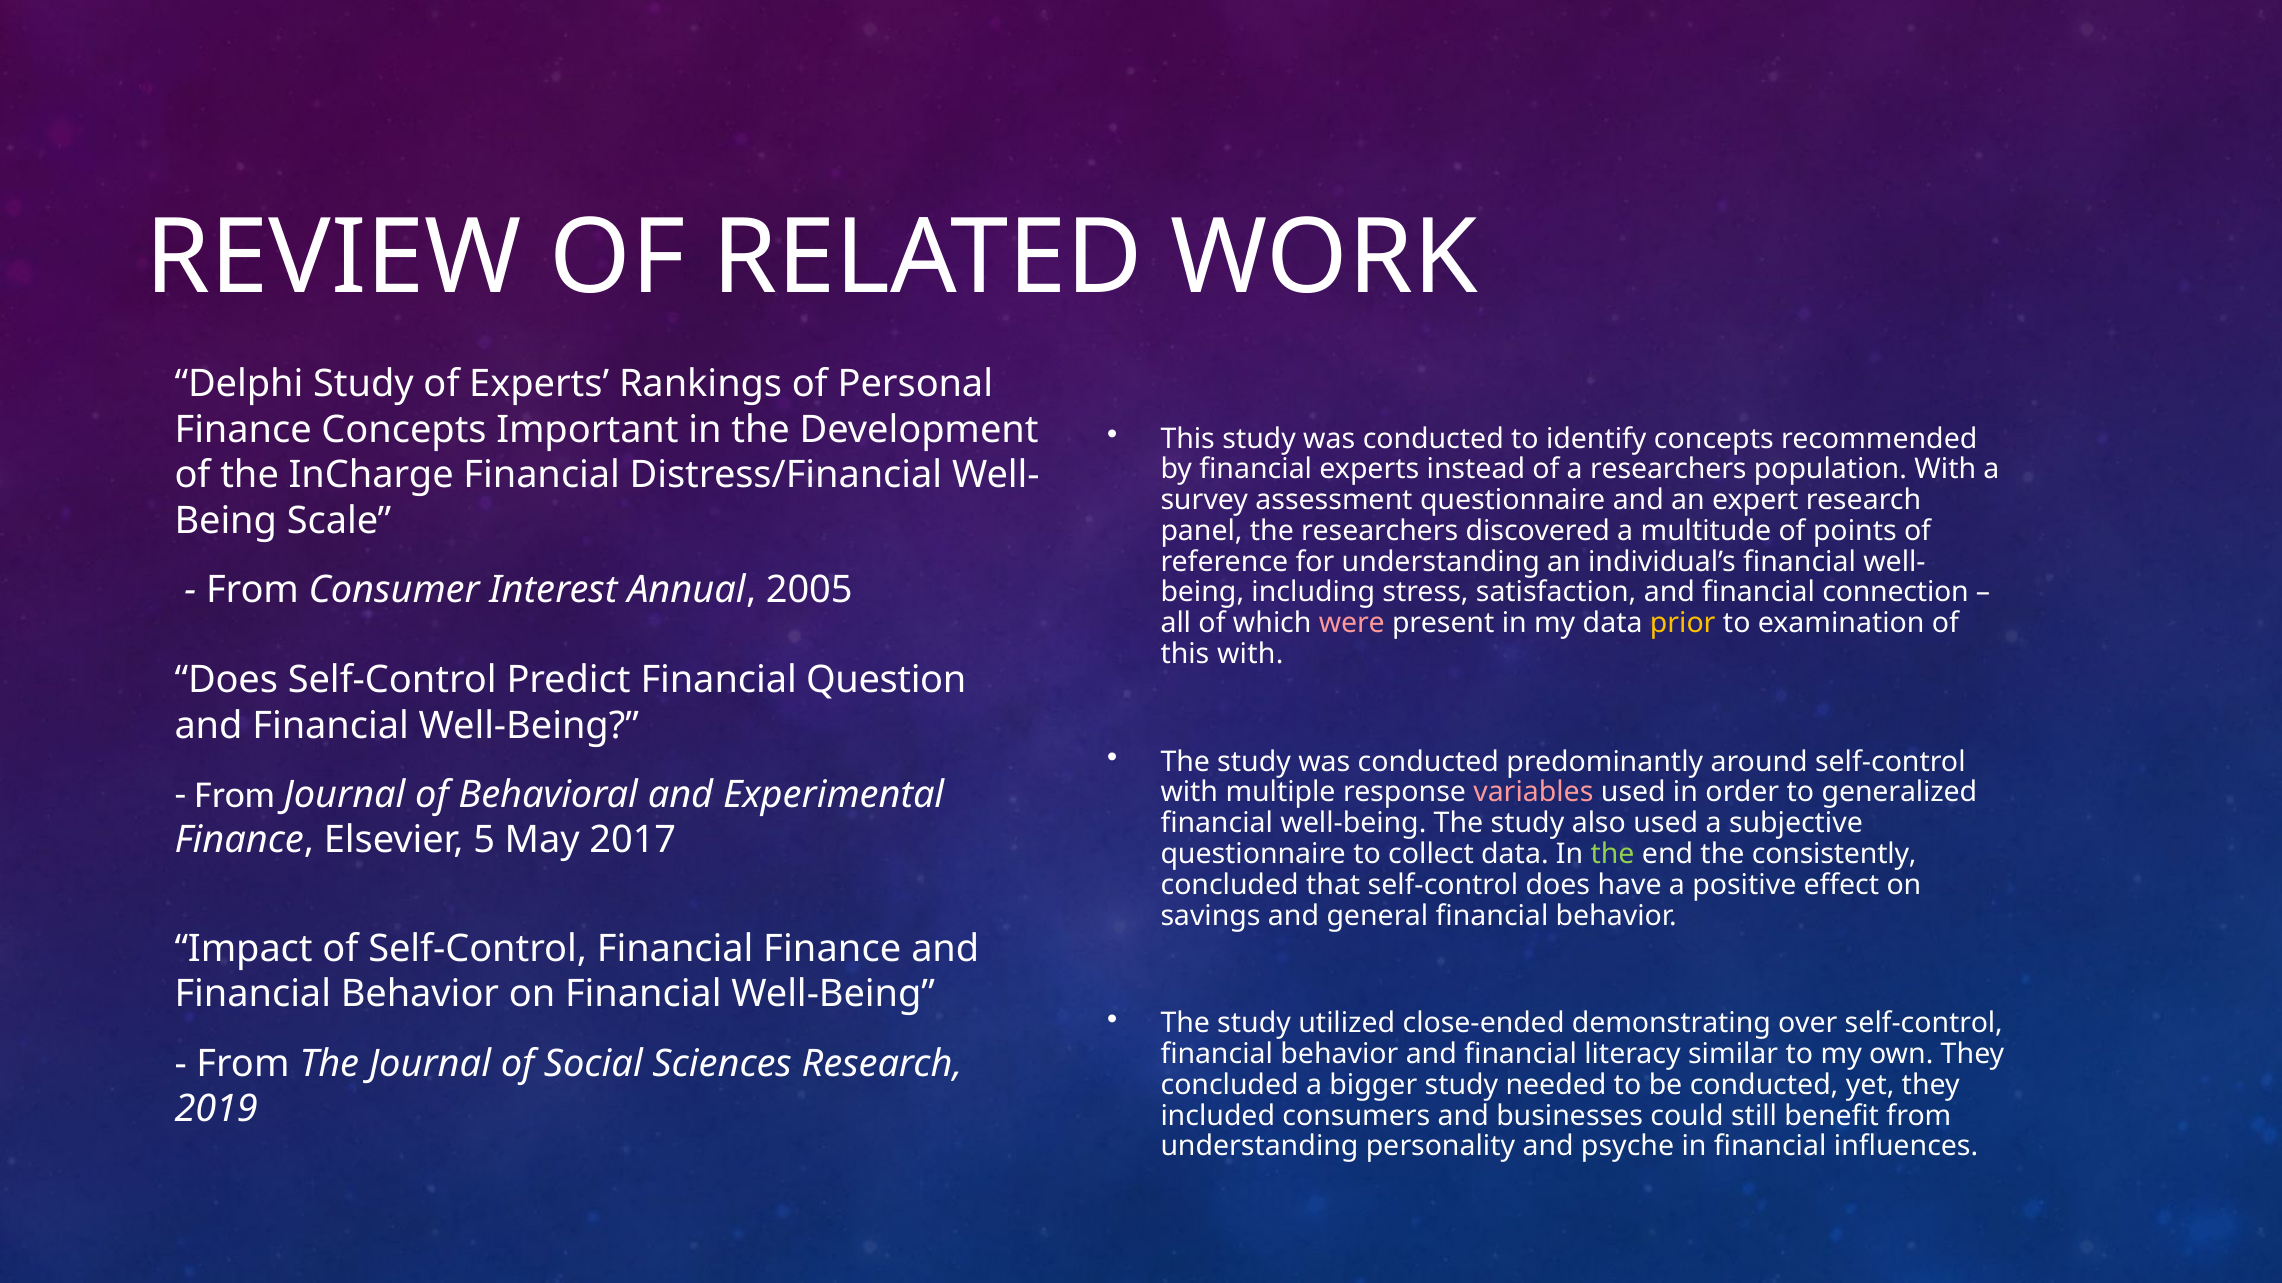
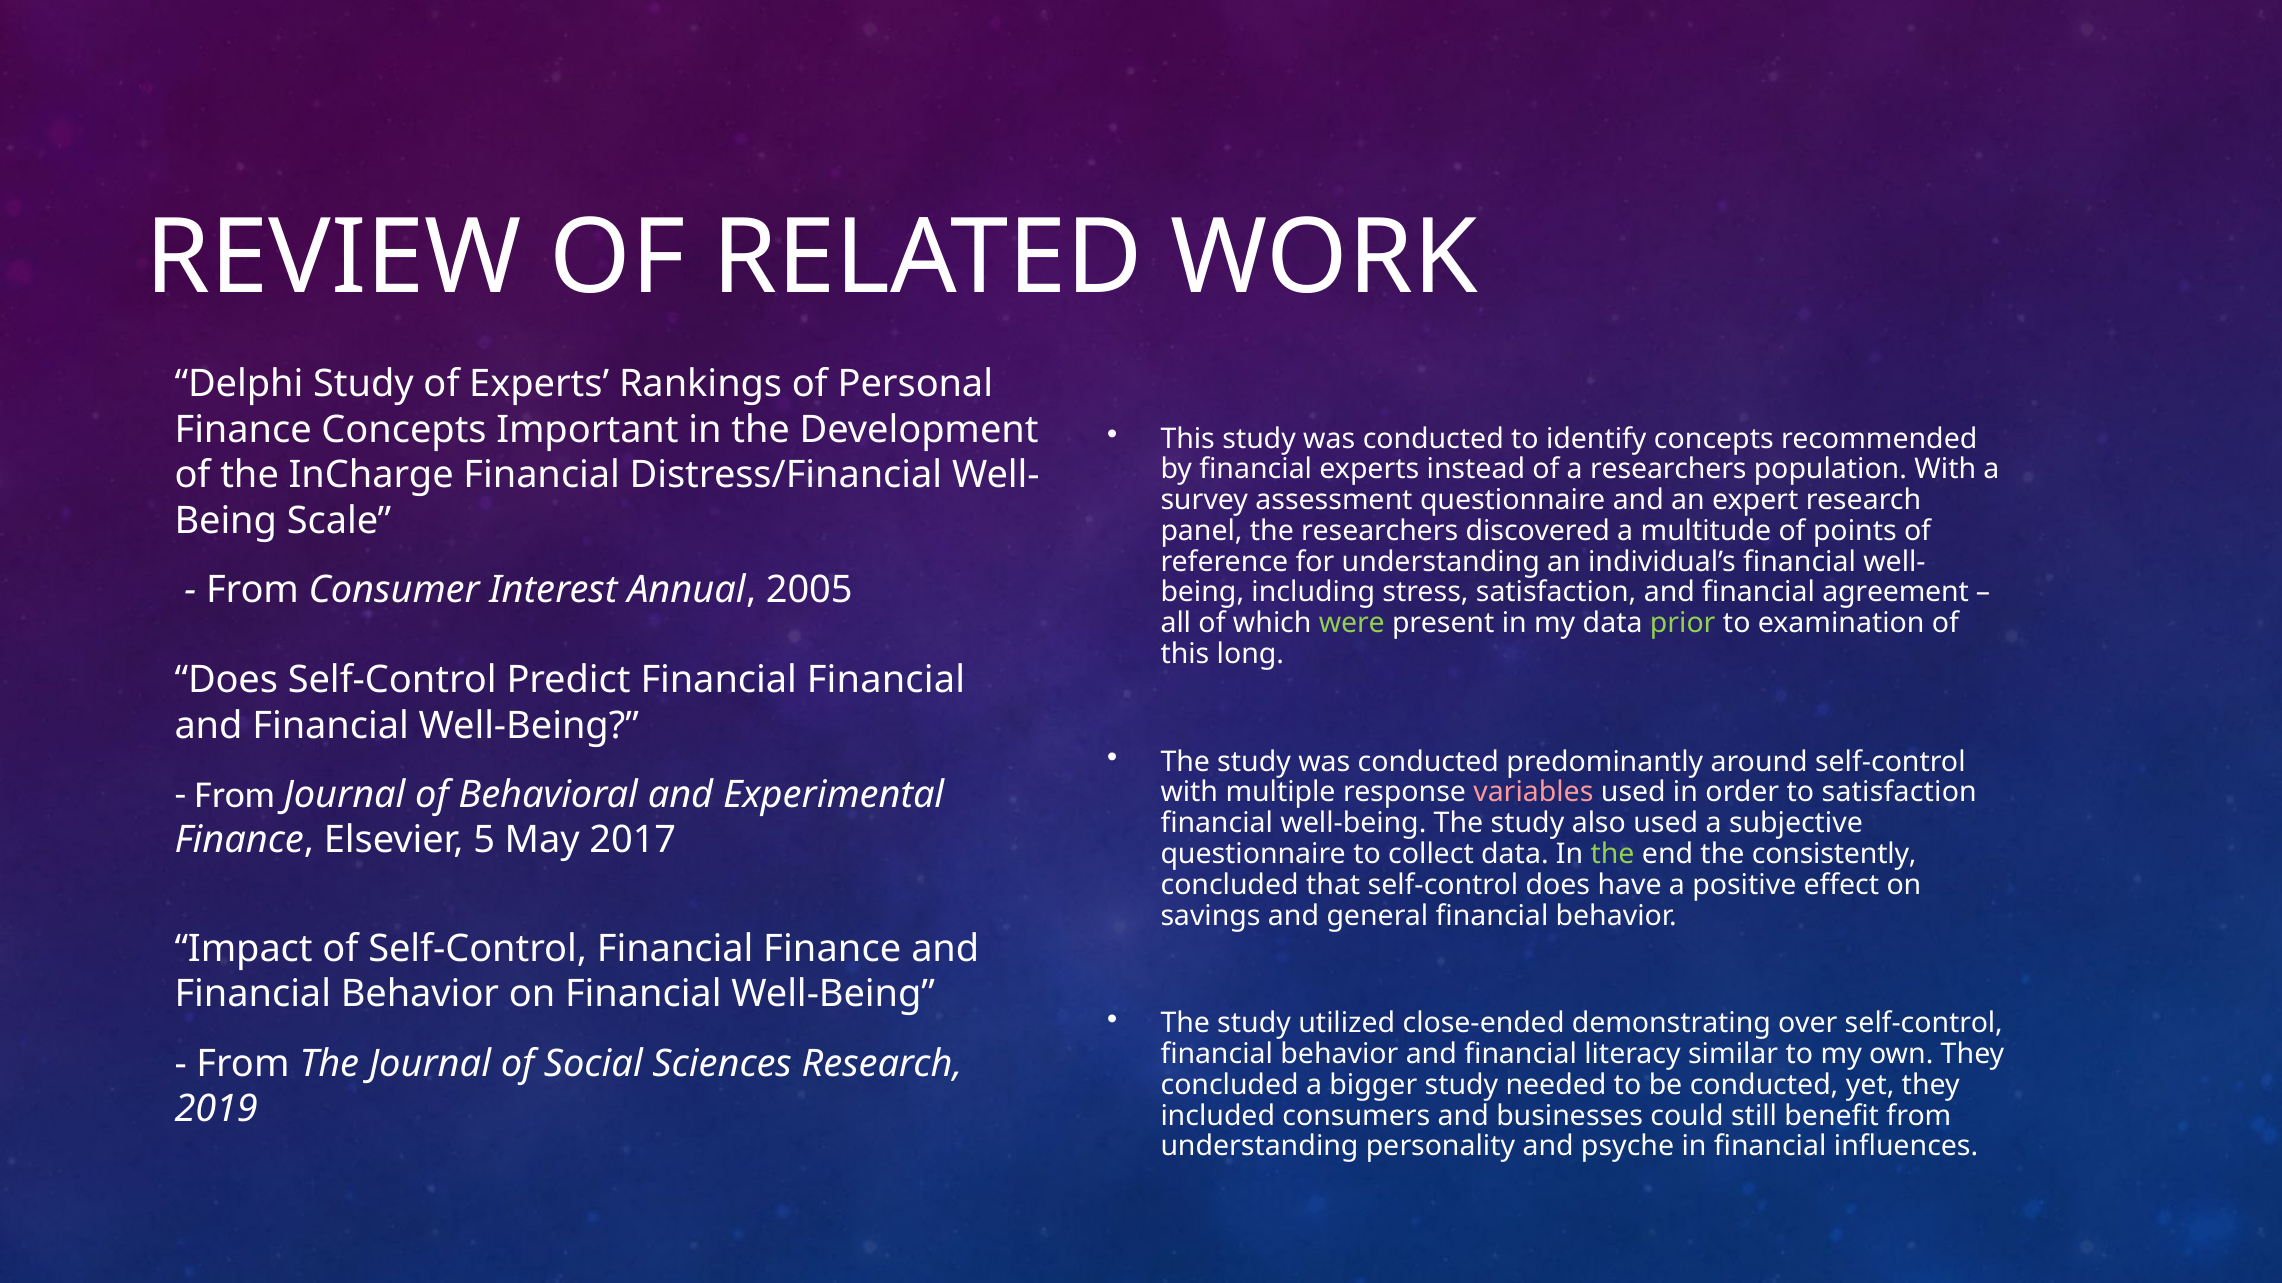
connection: connection -> agreement (1896, 593)
were colour: pink -> light green (1352, 624)
prior colour: yellow -> light green (1683, 624)
this with: with -> long (1250, 654)
Financial Question: Question -> Financial (886, 680)
to generalized: generalized -> satisfaction (1899, 793)
